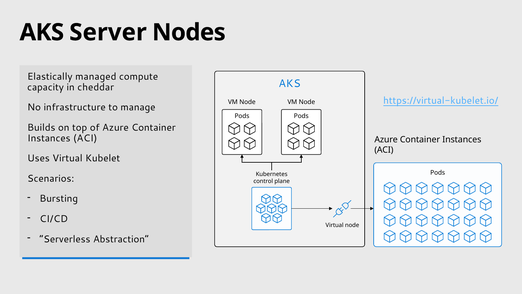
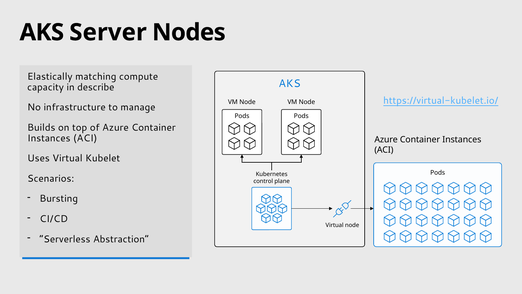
managed: managed -> matching (96, 76)
cheddar: cheddar -> describe (96, 87)
